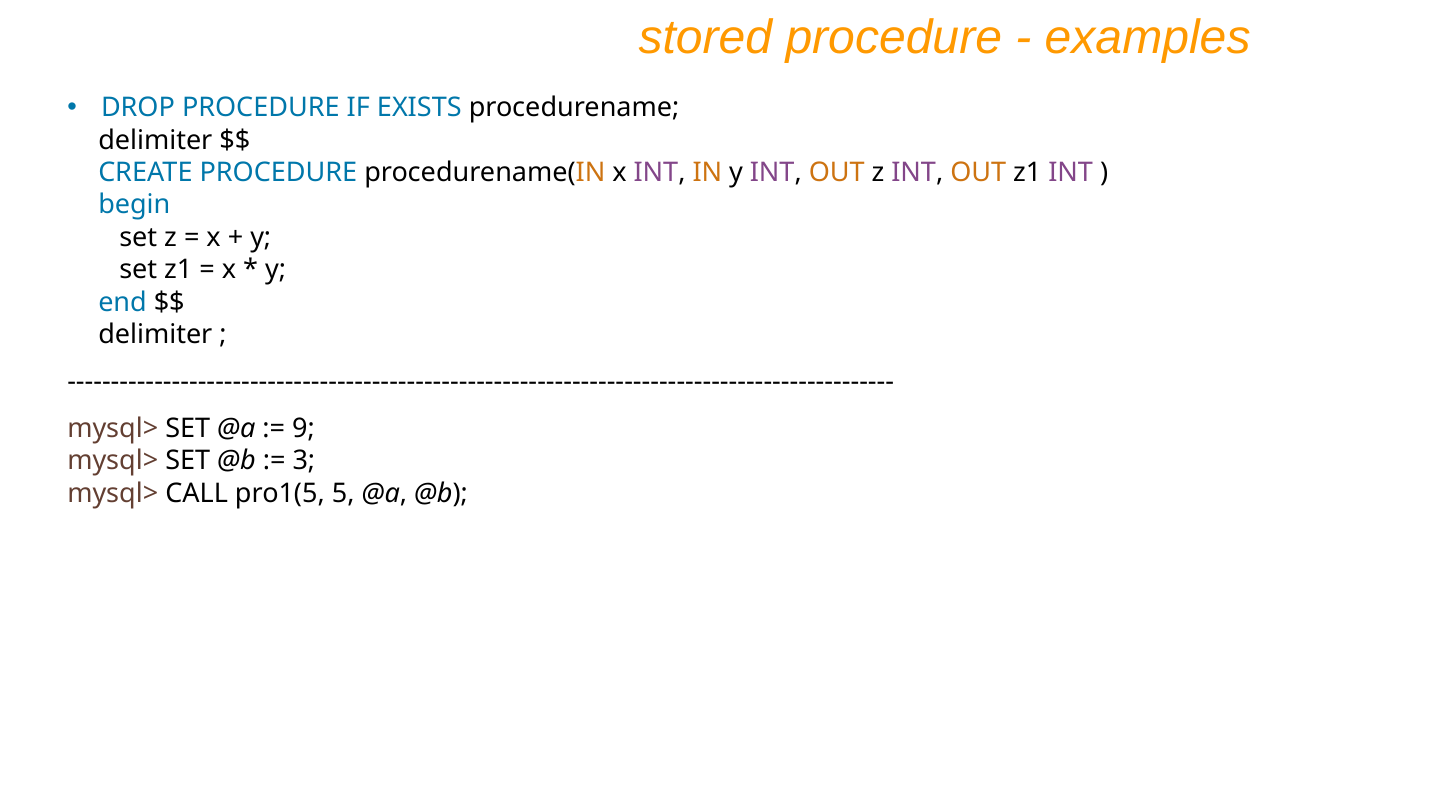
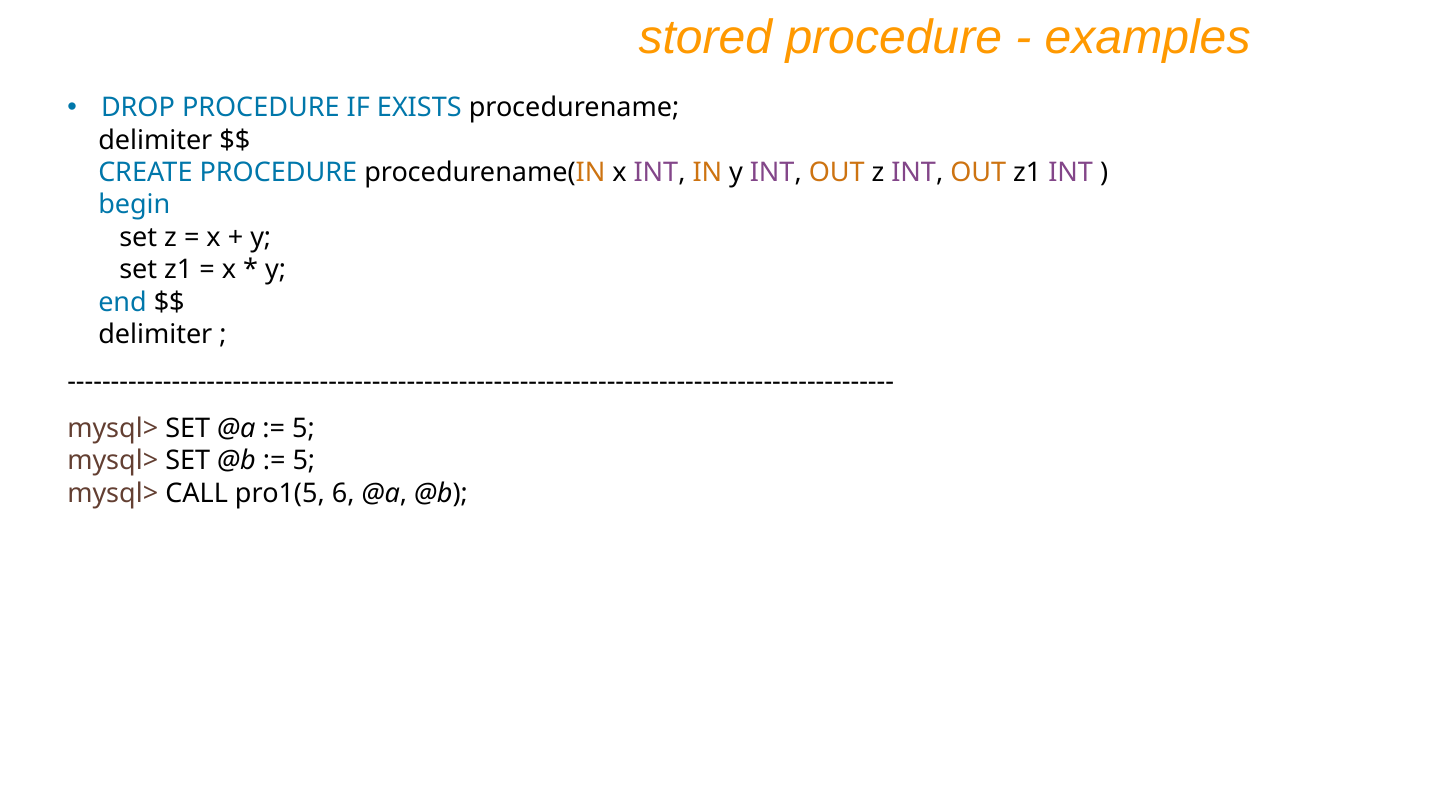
9: 9 -> 5 (304, 428)
3: 3 -> 5 (304, 461)
5: 5 -> 6 (343, 493)
